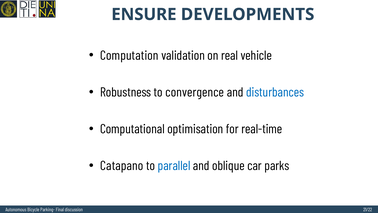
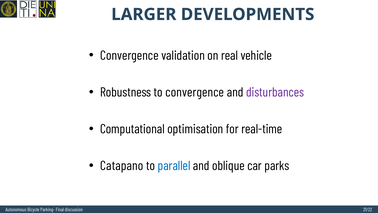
ENSURE: ENSURE -> LARGER (144, 14)
Computation: Computation -> Convergence (129, 56)
disturbances colour: blue -> purple (275, 92)
